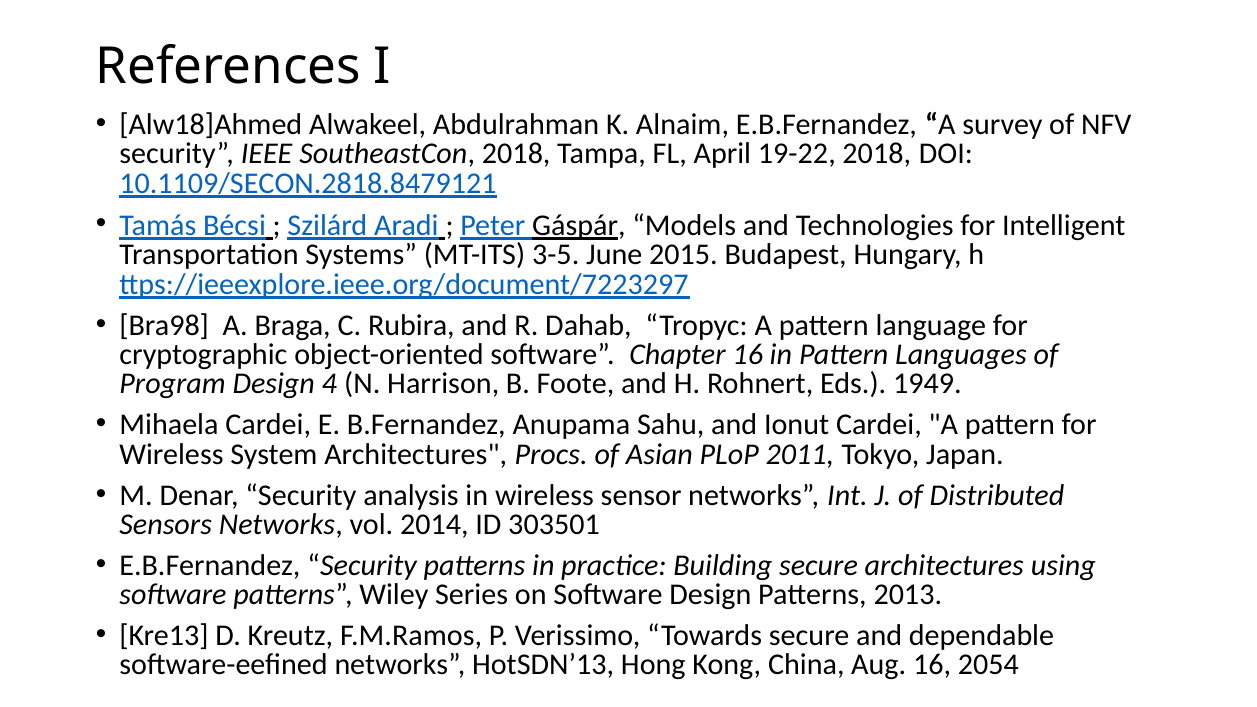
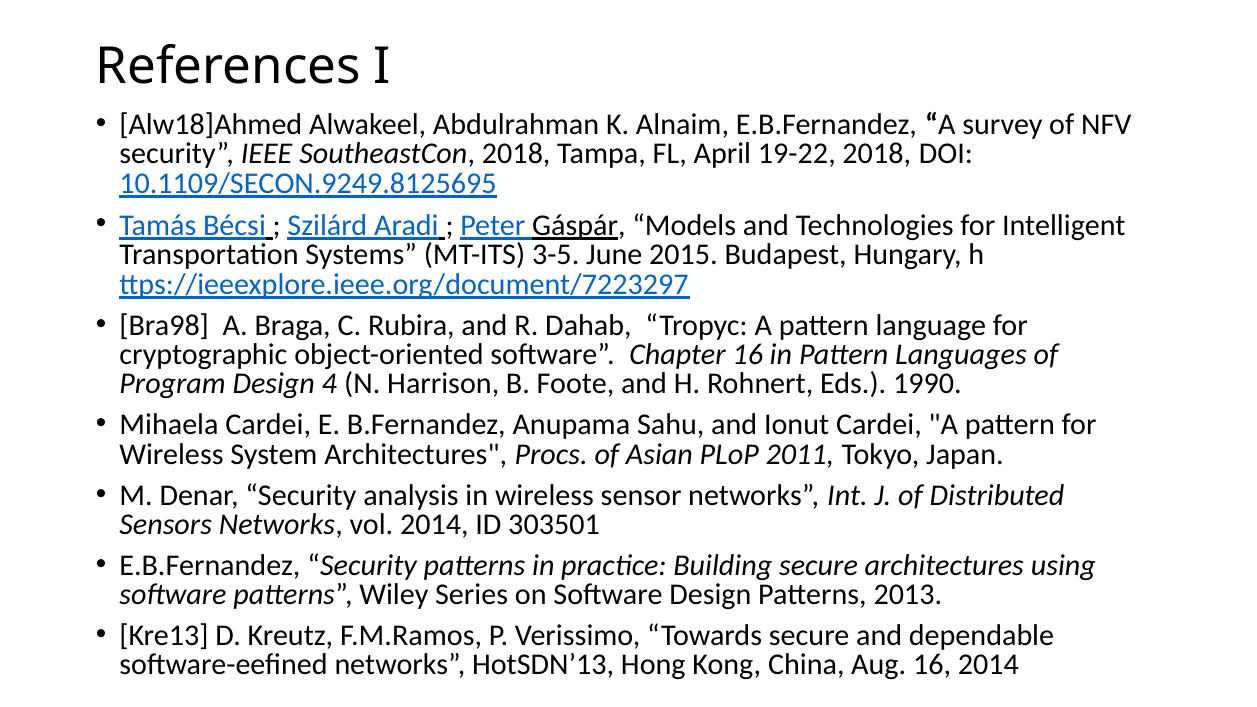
10.1109/SECON.2818.8479121: 10.1109/SECON.2818.8479121 -> 10.1109/SECON.9249.8125695 (308, 184)
1949: 1949 -> 1990 (927, 384)
16 2054: 2054 -> 2014 (988, 665)
